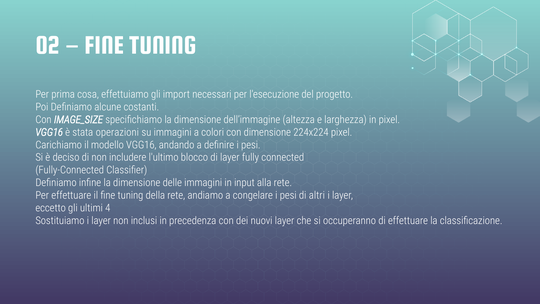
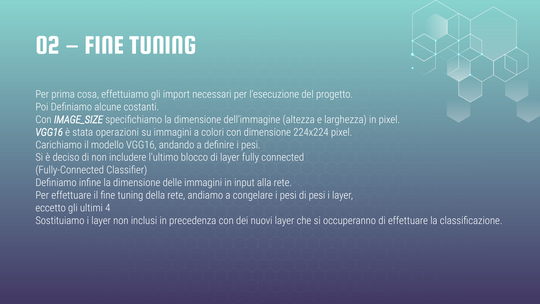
di altri: altri -> pesi (317, 195)
